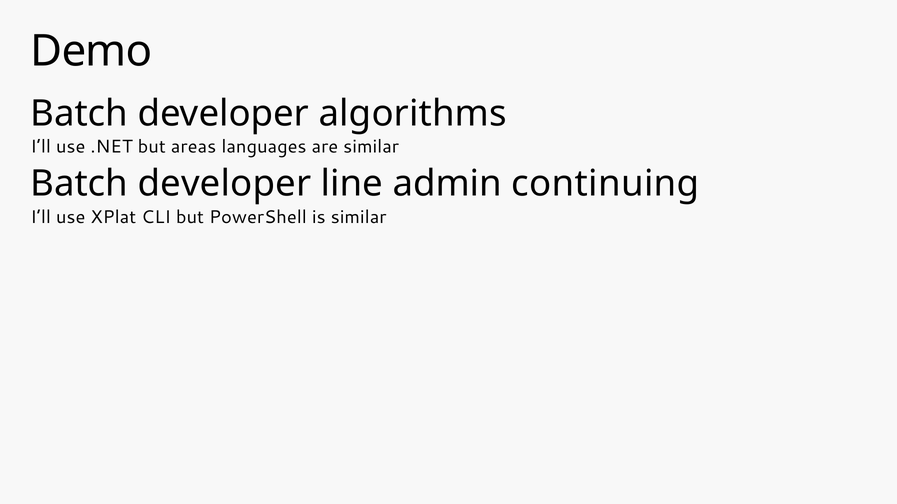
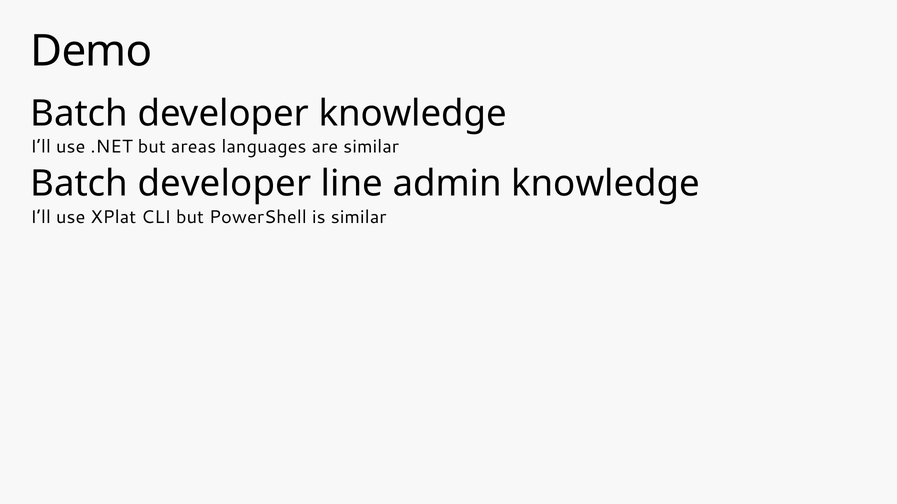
developer algorithms: algorithms -> knowledge (413, 114)
admin continuing: continuing -> knowledge (606, 184)
